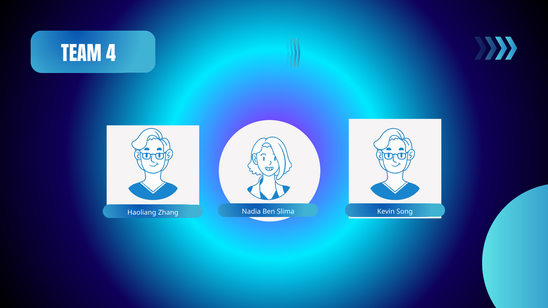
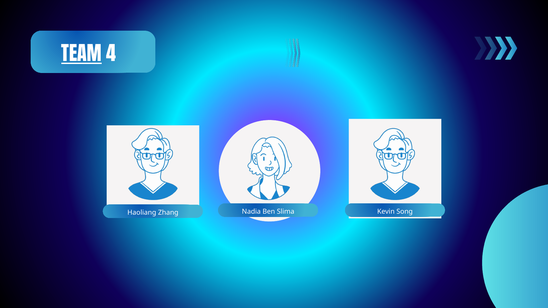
TEAM underline: none -> present (81, 55)
